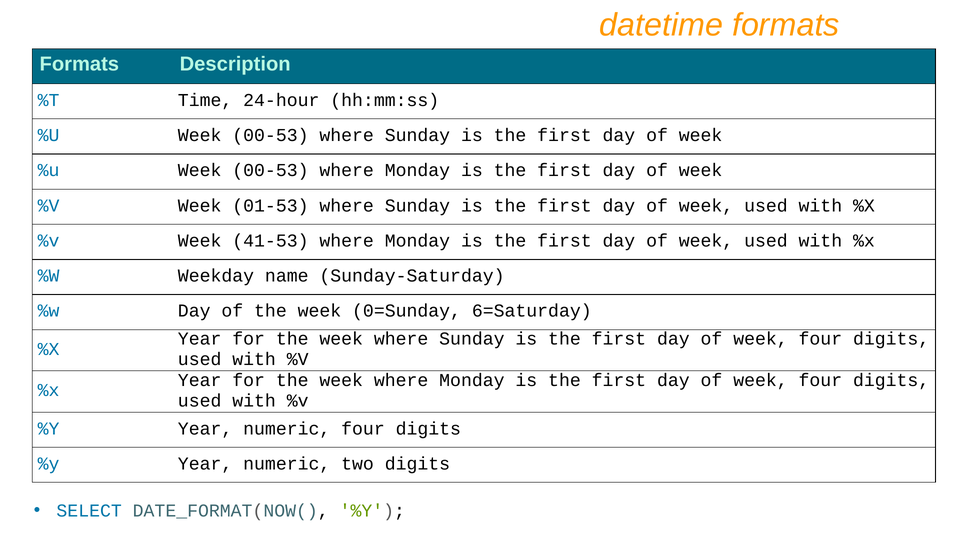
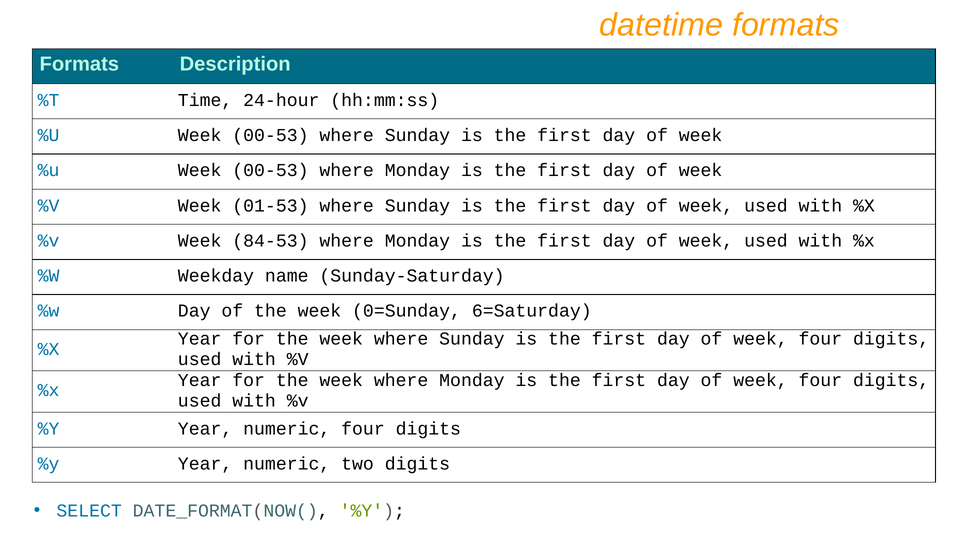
41-53: 41-53 -> 84-53 (270, 240)
